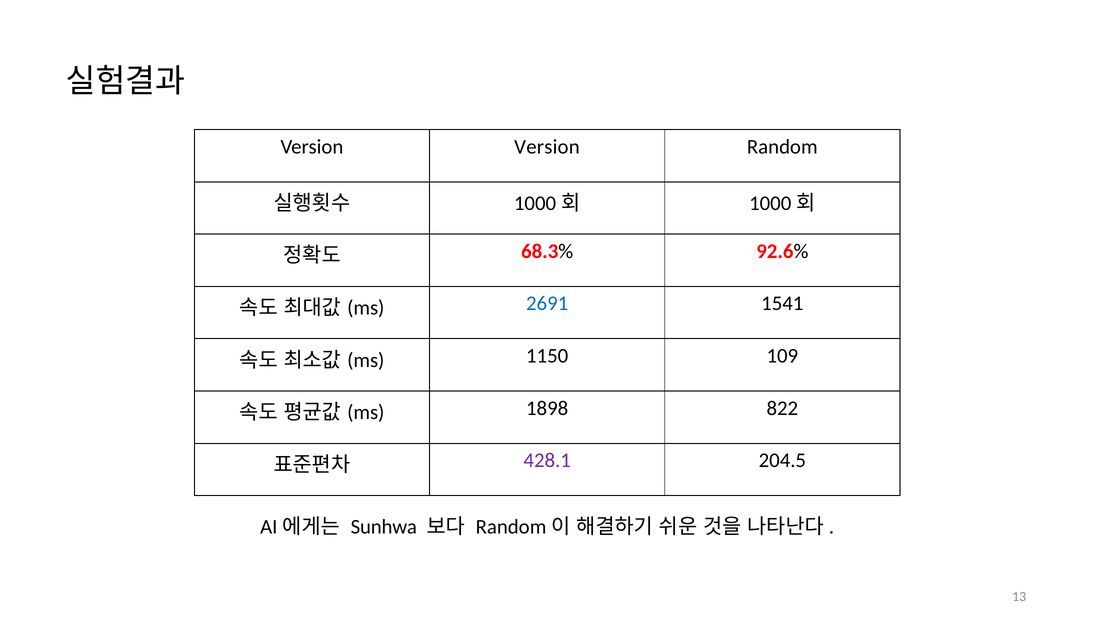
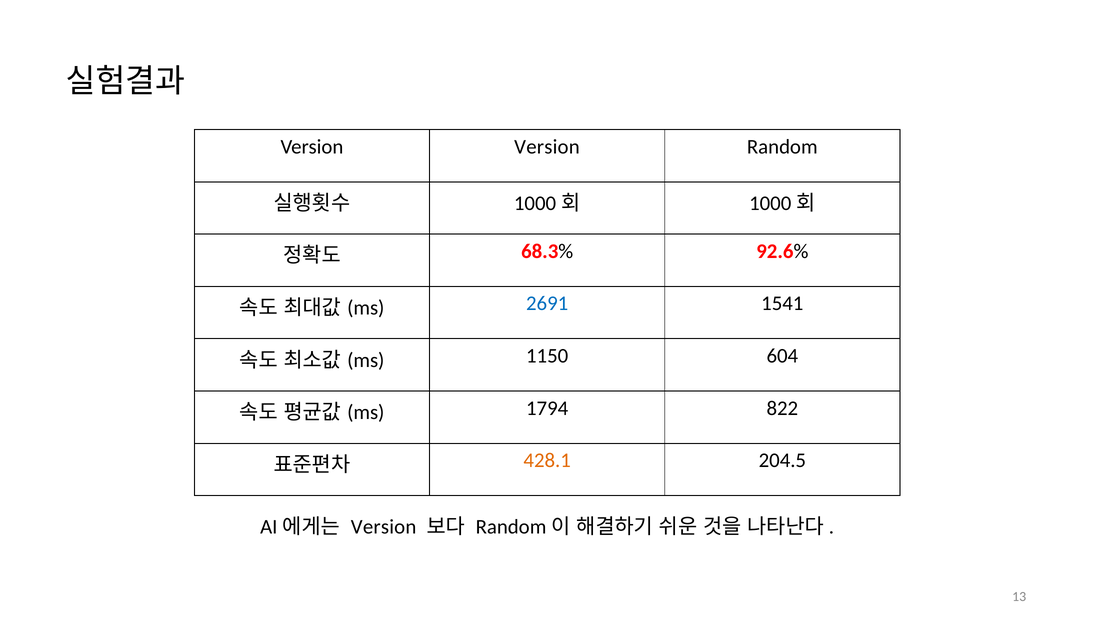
109: 109 -> 604 (782, 356)
1898: 1898 -> 1794 (547, 408)
428.1 colour: purple -> orange (547, 460)
Sunhwa: Sunhwa -> Version (384, 527)
